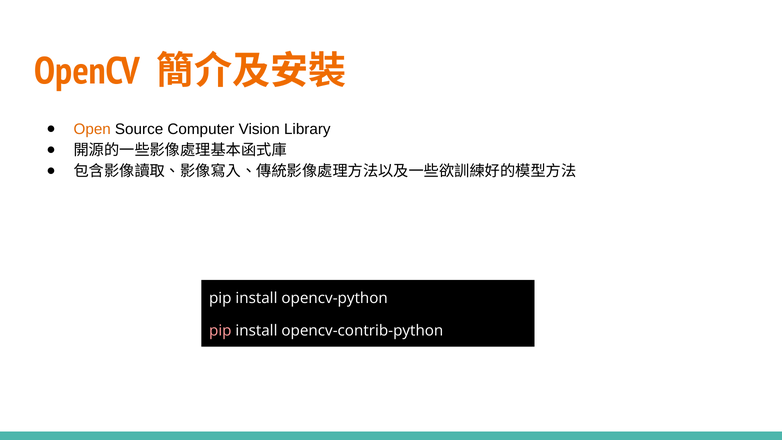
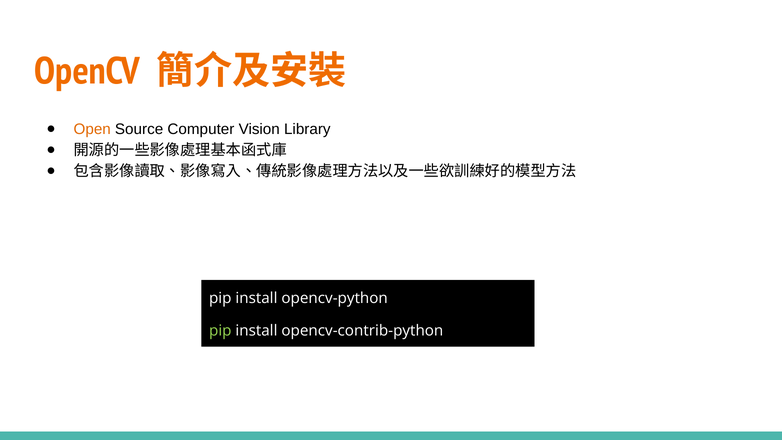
pip colour: pink -> light green (220, 331)
